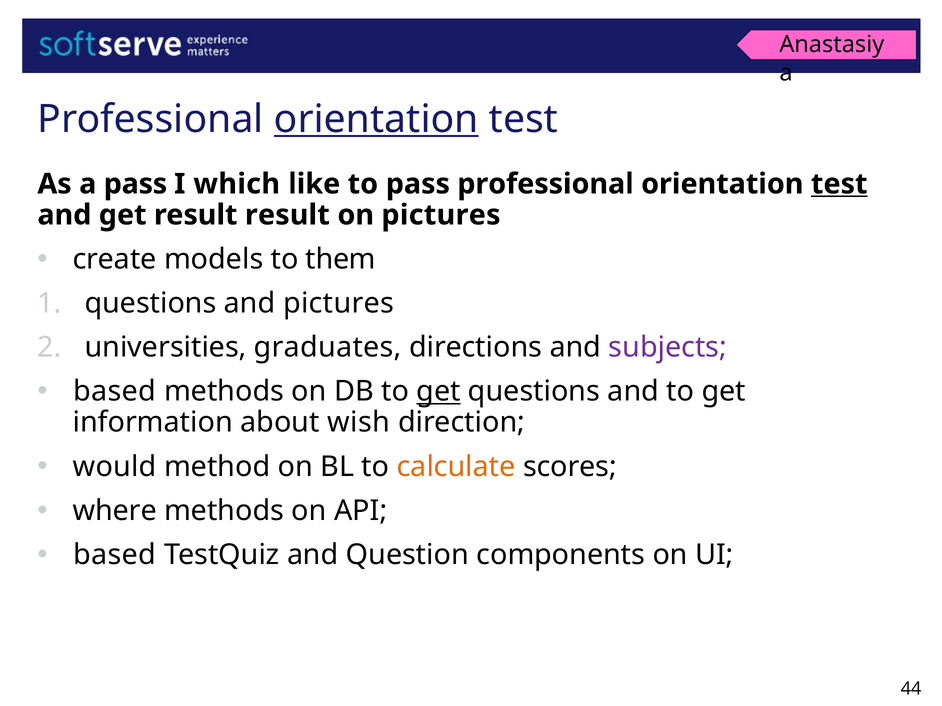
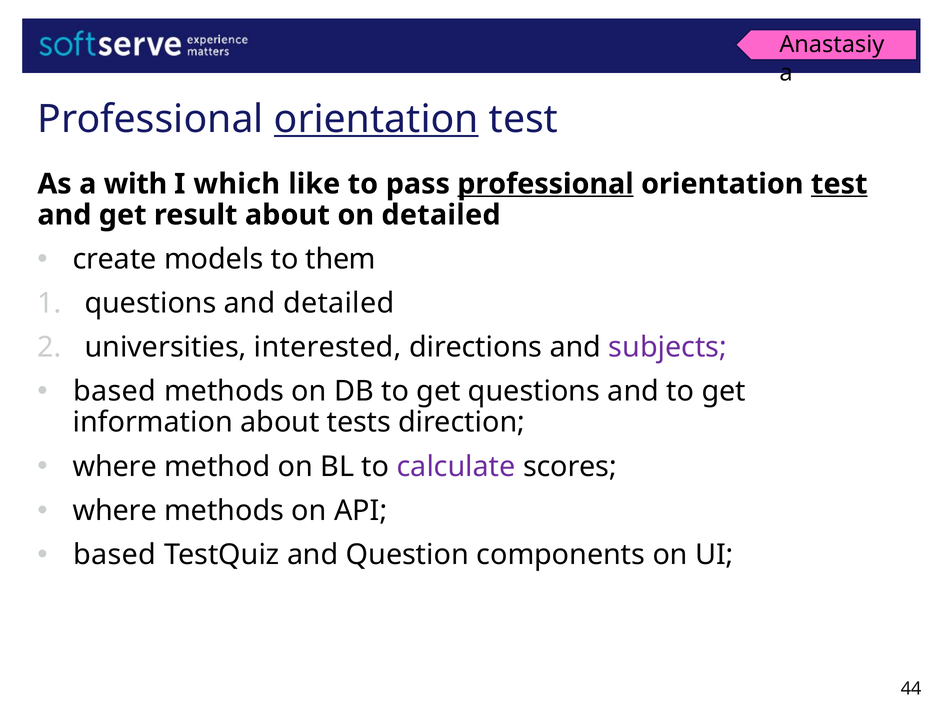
a pass: pass -> with (135, 184)
professional underline: none -> present (546, 184)
result result: result -> about (287, 215)
on pictures: pictures -> detailed (441, 215)
and pictures: pictures -> detailed (339, 303)
graduates: graduates -> interested (328, 348)
get underline: present -> none (438, 392)
wish: wish -> tests (359, 423)
would: would -> where (115, 467)
calculate colour: orange -> purple (456, 467)
